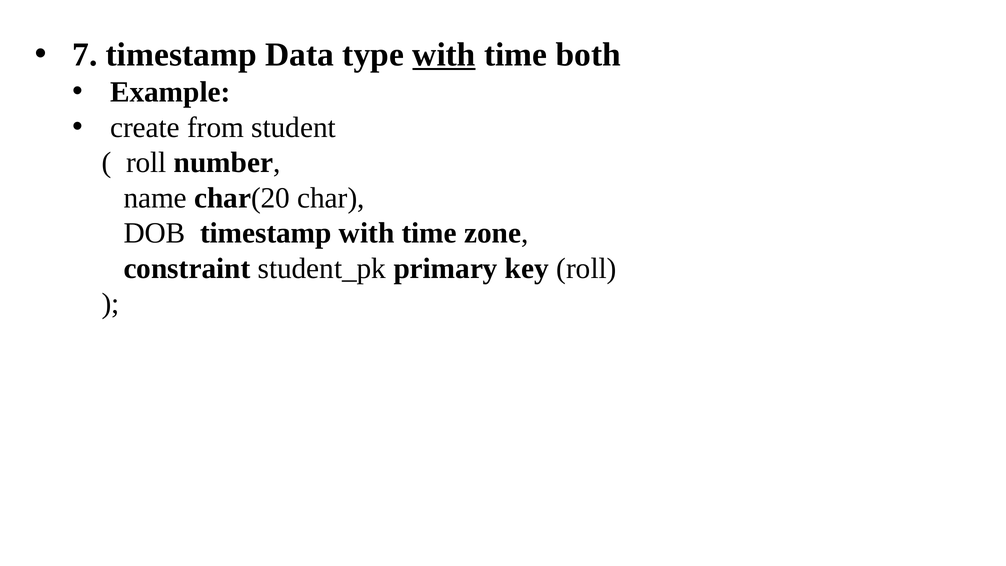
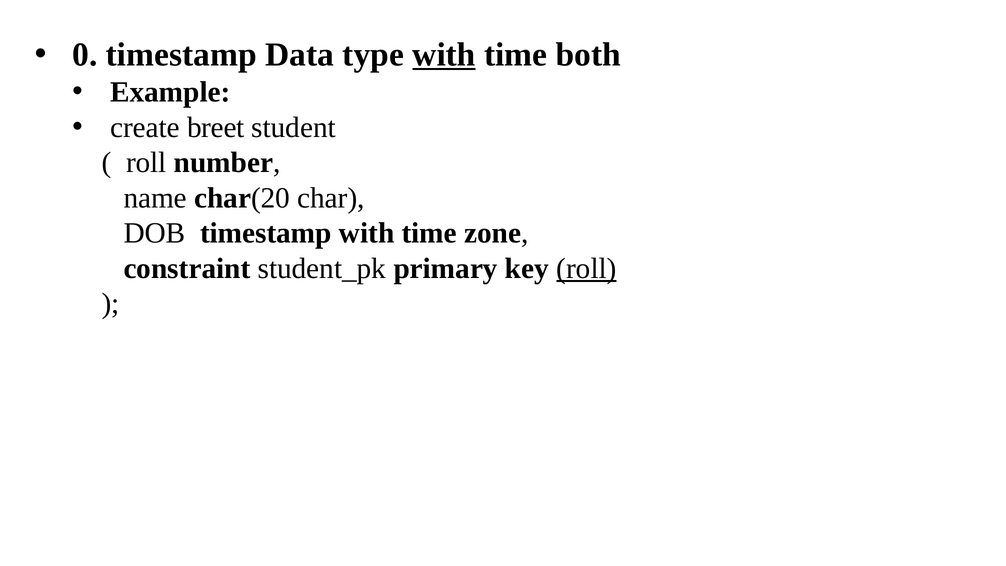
7: 7 -> 0 (85, 55)
from: from -> breet (216, 127)
roll underline: none -> present (586, 268)
